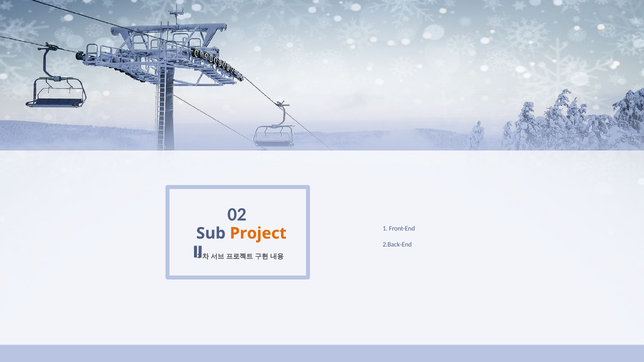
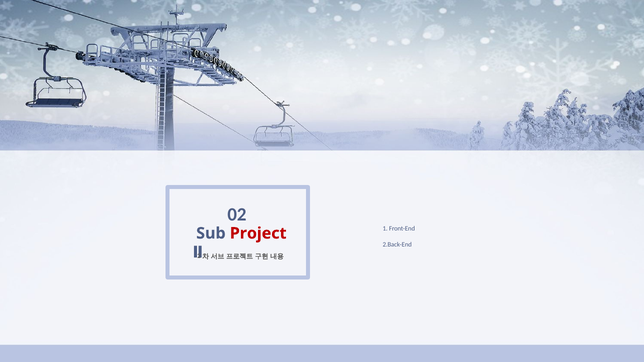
Project colour: orange -> red (258, 233)
